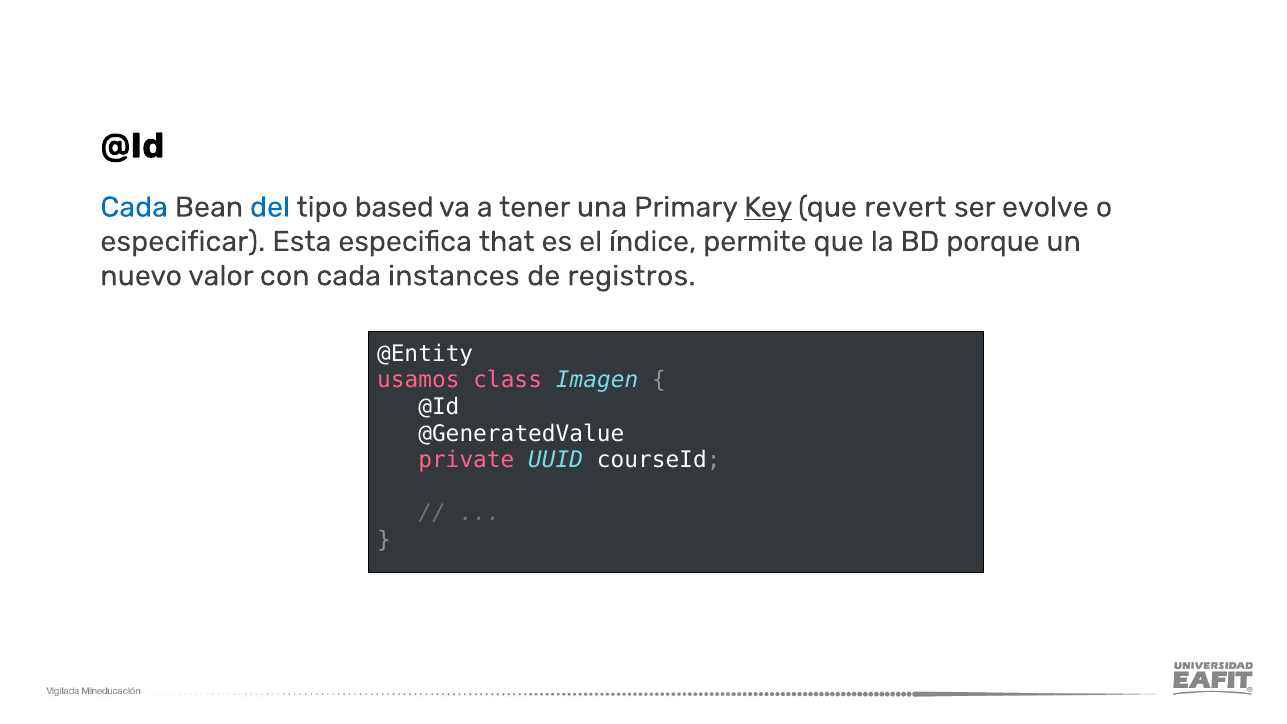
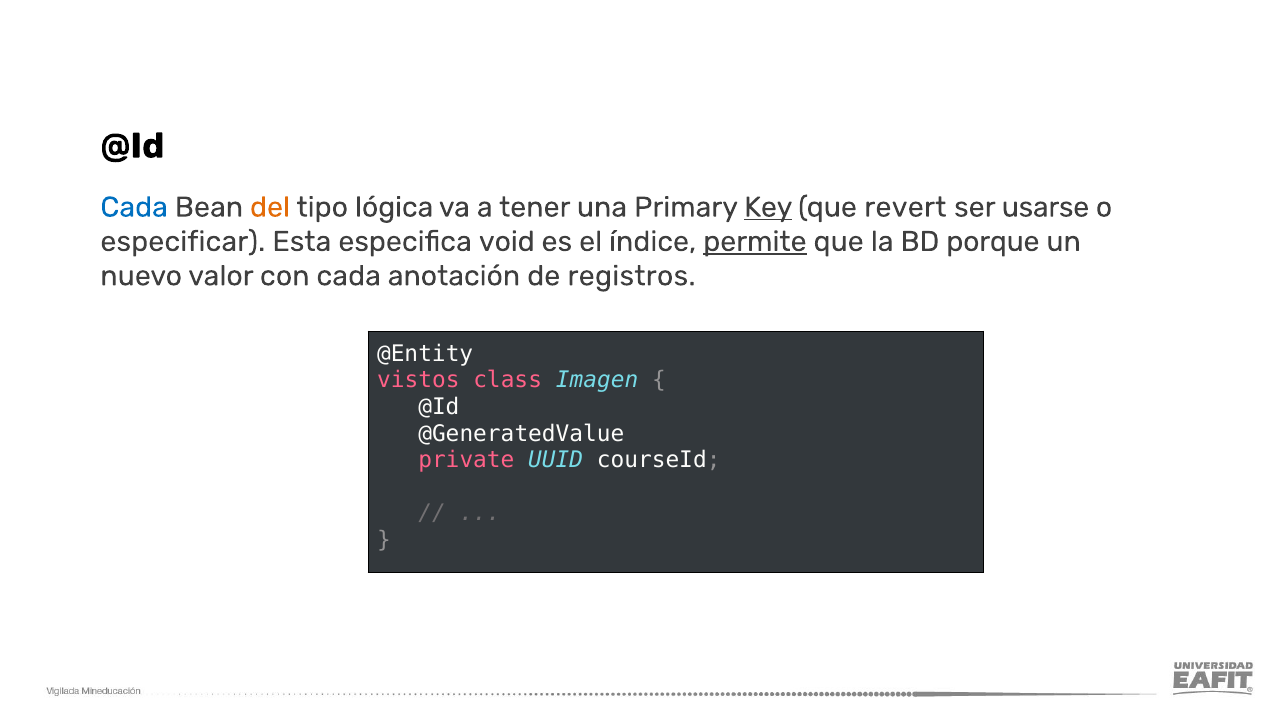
del colour: blue -> orange (270, 207)
based: based -> lógica (394, 207)
evolve: evolve -> usarse (1045, 207)
that: that -> void (507, 242)
permite underline: none -> present (755, 242)
instances: instances -> anotación (454, 276)
usamos: usamos -> vistos (418, 380)
